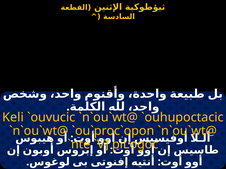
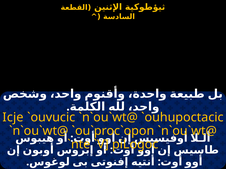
Keli: Keli -> Icje (13, 118)
